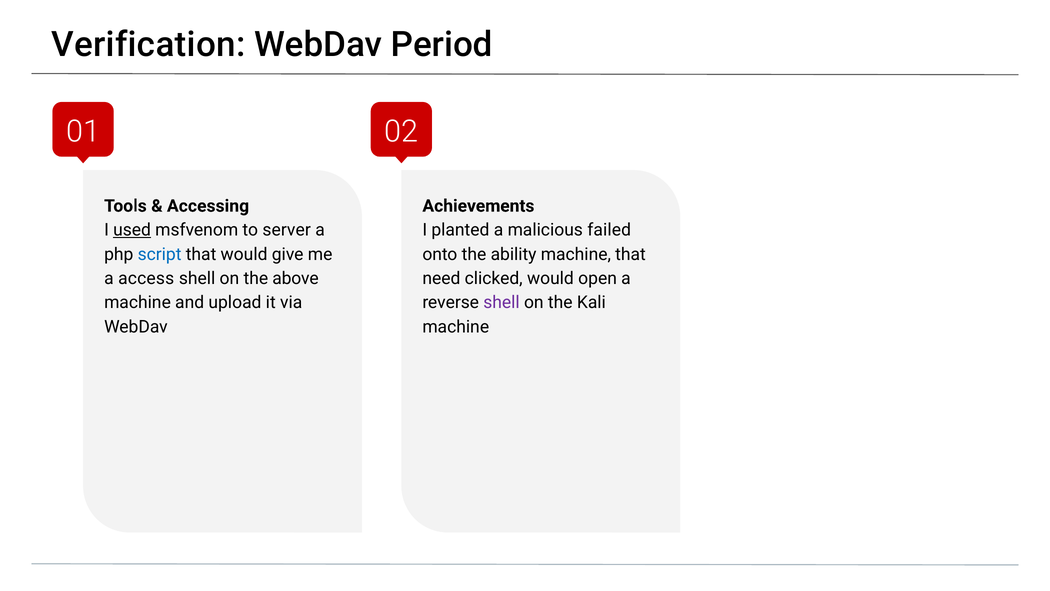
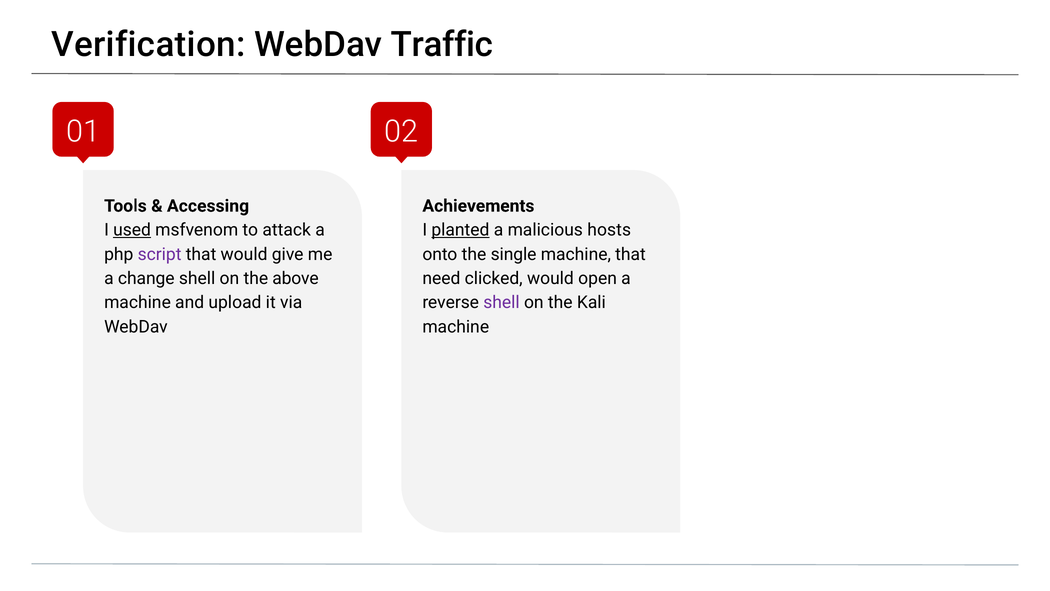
Period: Period -> Traffic (442, 44)
server: server -> attack (287, 230)
planted underline: none -> present (460, 230)
failed: failed -> hosts (609, 230)
script colour: blue -> purple (160, 254)
ability: ability -> single (514, 254)
access: access -> change (146, 278)
